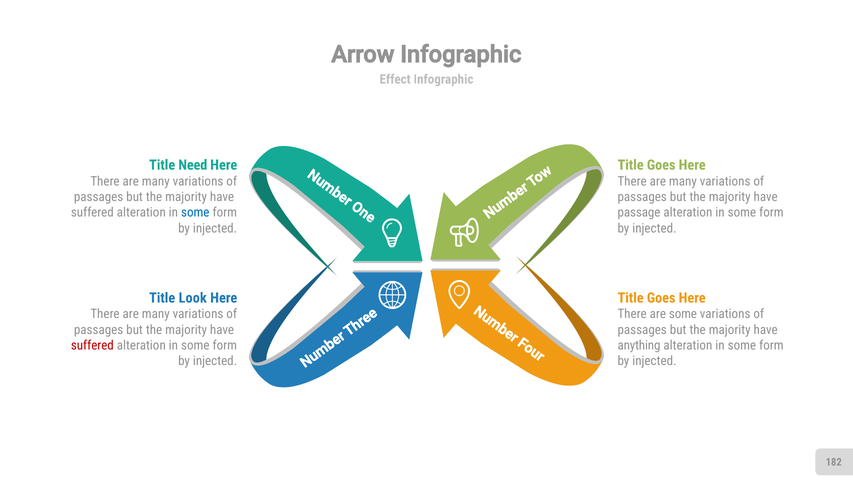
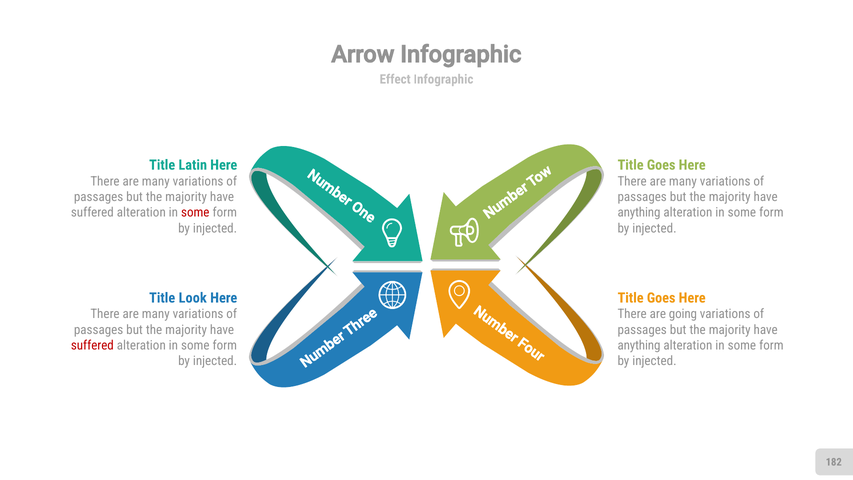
Need: Need -> Latin (193, 165)
some colour: blue -> red (195, 213)
passage: passage -> anything (639, 213)
are some: some -> going (683, 314)
